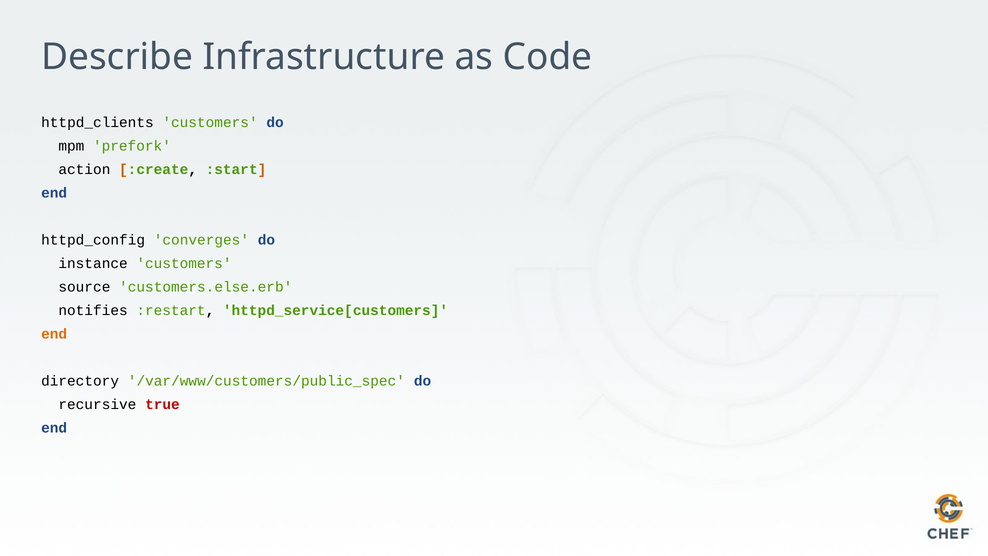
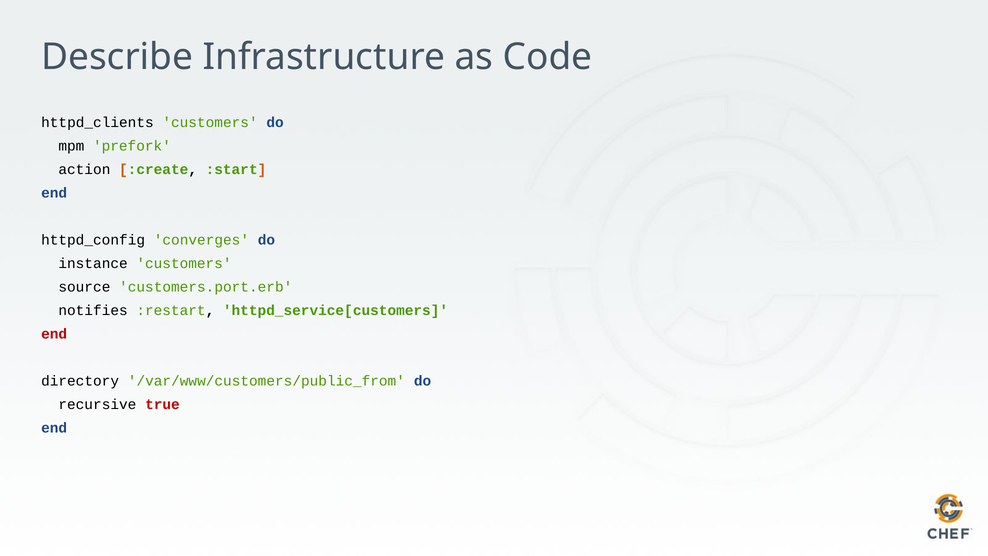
customers.else.erb: customers.else.erb -> customers.port.erb (206, 287)
end colour: orange -> red (54, 334)
/var/www/customers/public_spec: /var/www/customers/public_spec -> /var/www/customers/public_from (266, 381)
